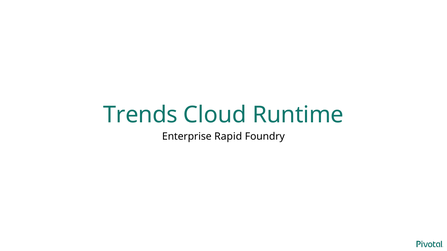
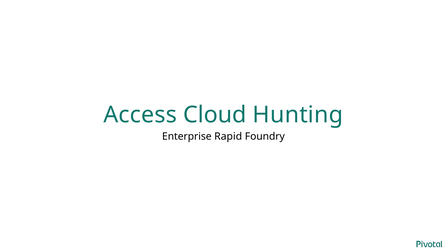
Trends: Trends -> Access (140, 115)
Runtime: Runtime -> Hunting (298, 115)
